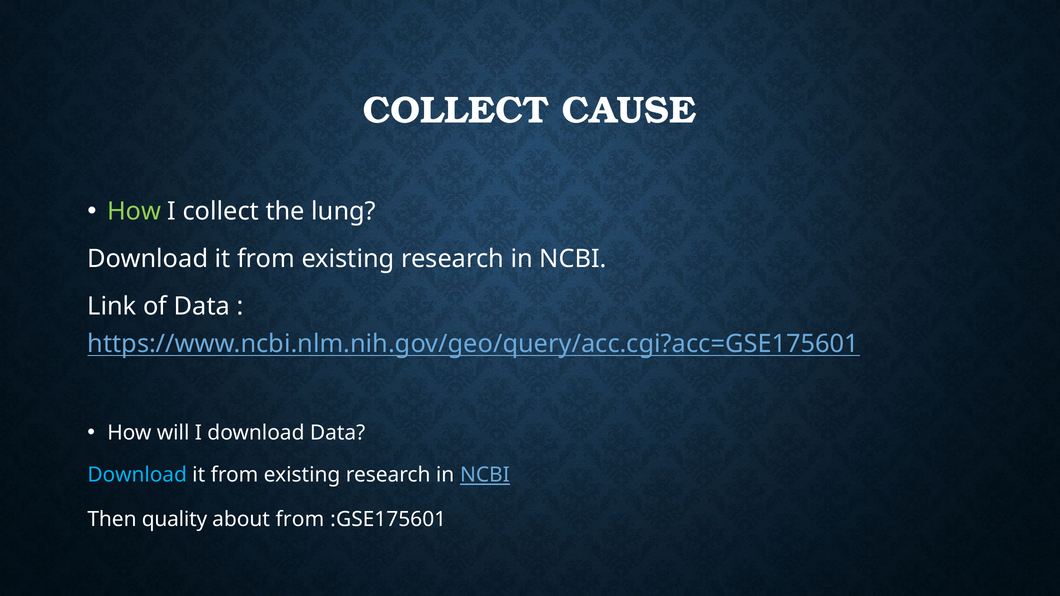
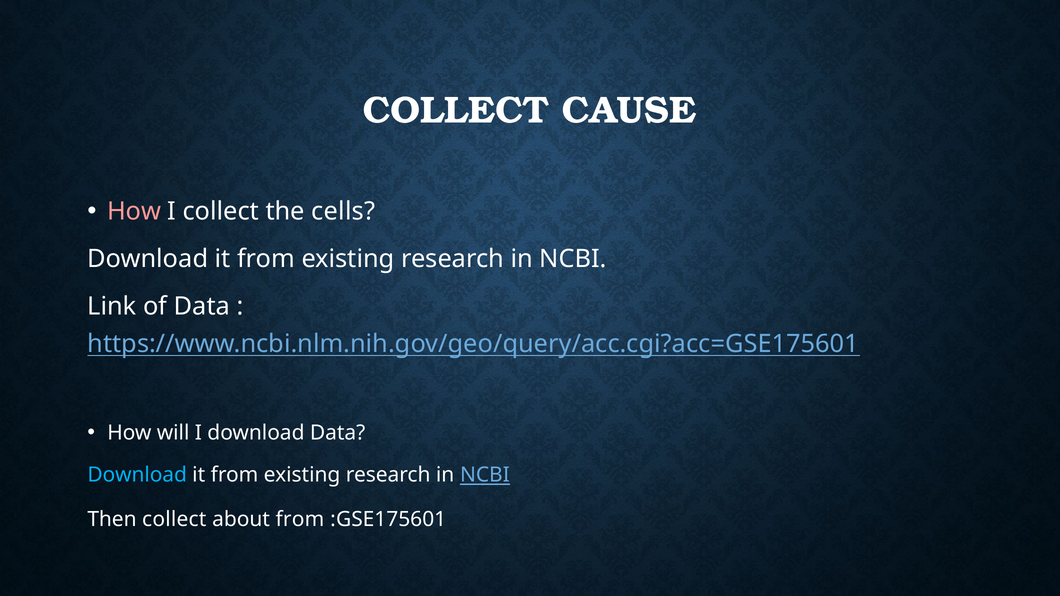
How colour: light green -> pink (134, 212)
lung: lung -> cells (343, 212)
Then quality: quality -> collect (174, 519)
